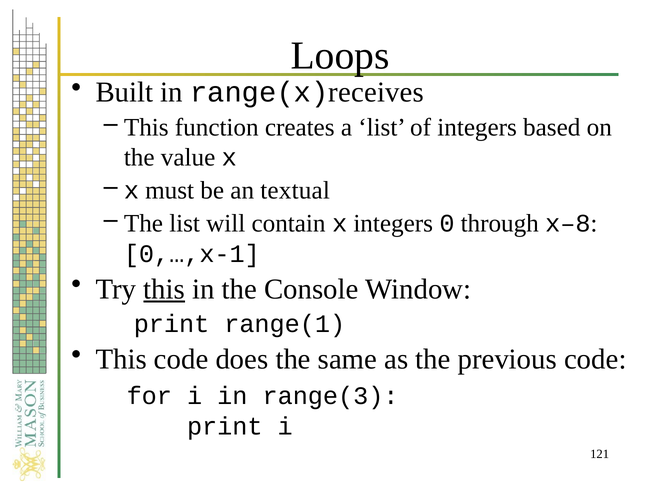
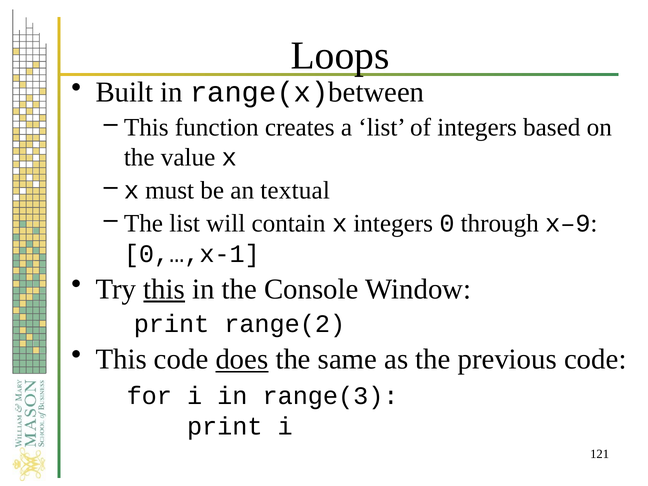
receives: receives -> between (376, 92)
x–8: x–8 -> x–9 (568, 223)
range(1: range(1 -> range(2 (285, 324)
does underline: none -> present (242, 359)
